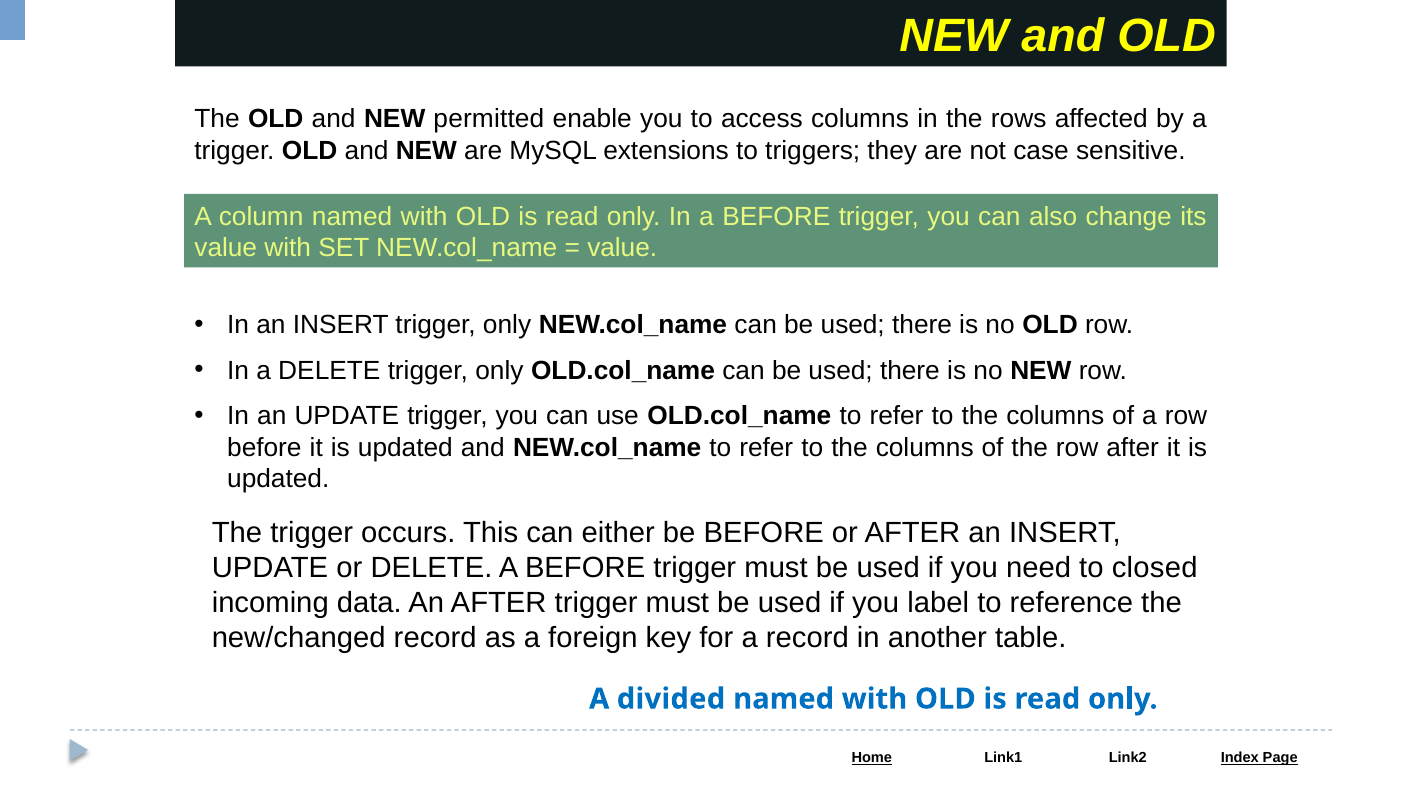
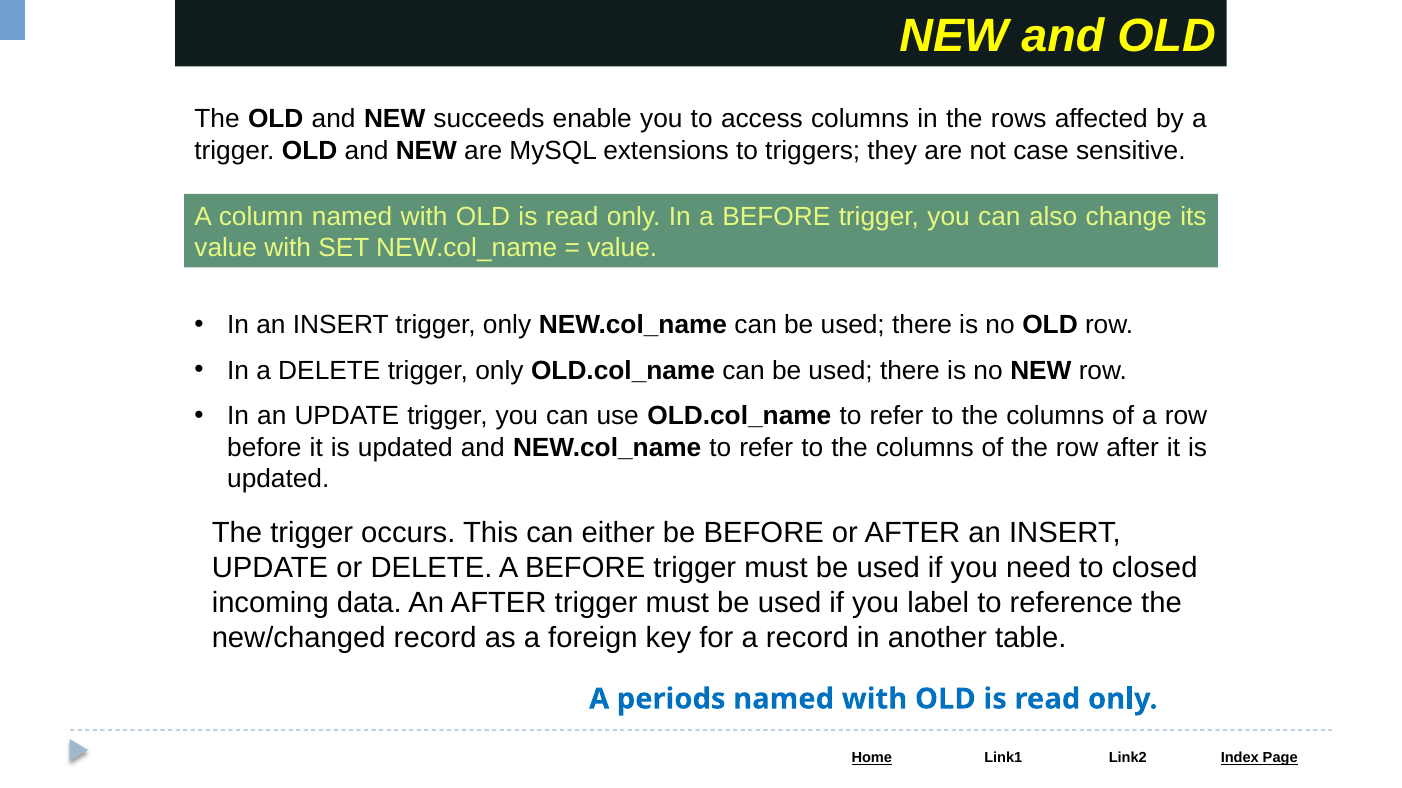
permitted: permitted -> succeeds (489, 119)
divided: divided -> periods (671, 699)
